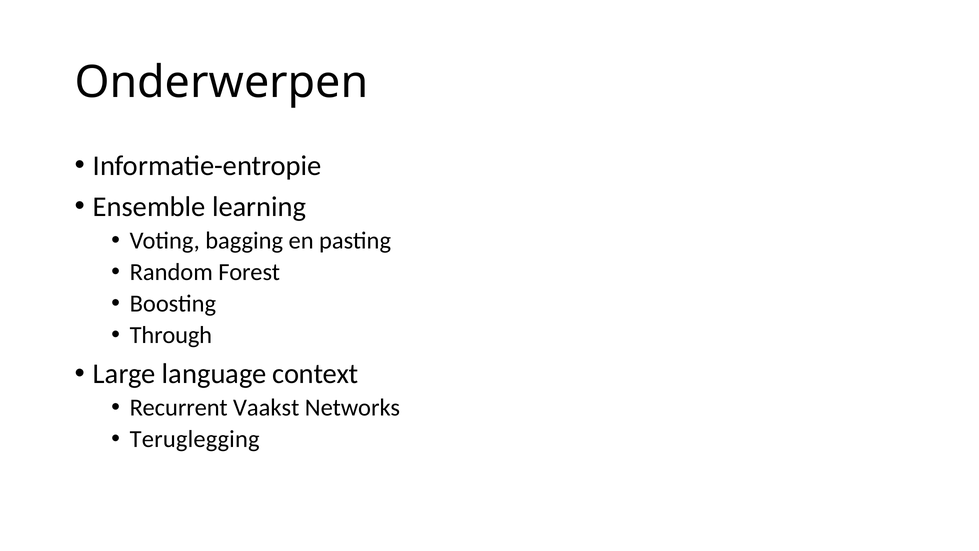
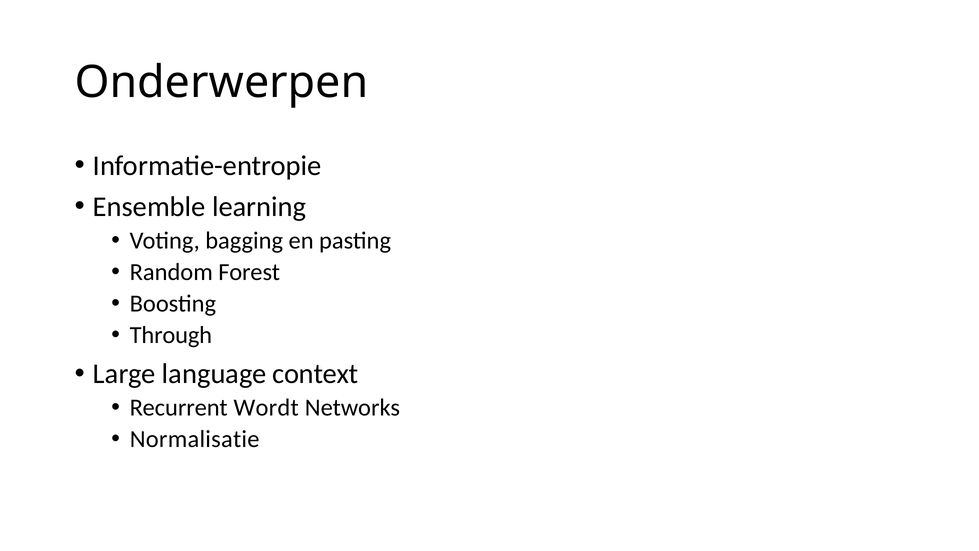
Vaakst: Vaakst -> Wordt (266, 407)
Teruglegging: Teruglegging -> Normalisatie (195, 439)
